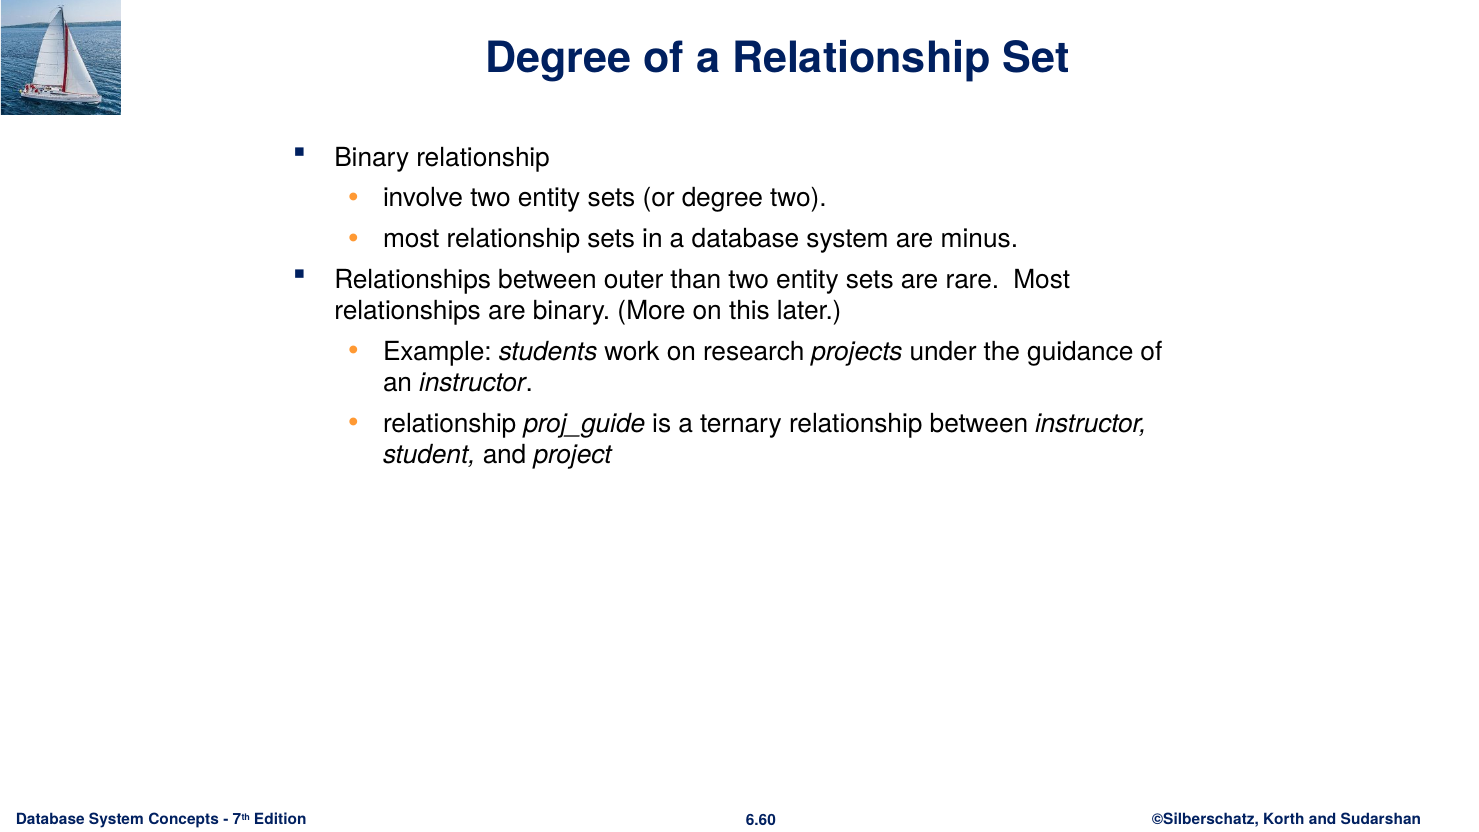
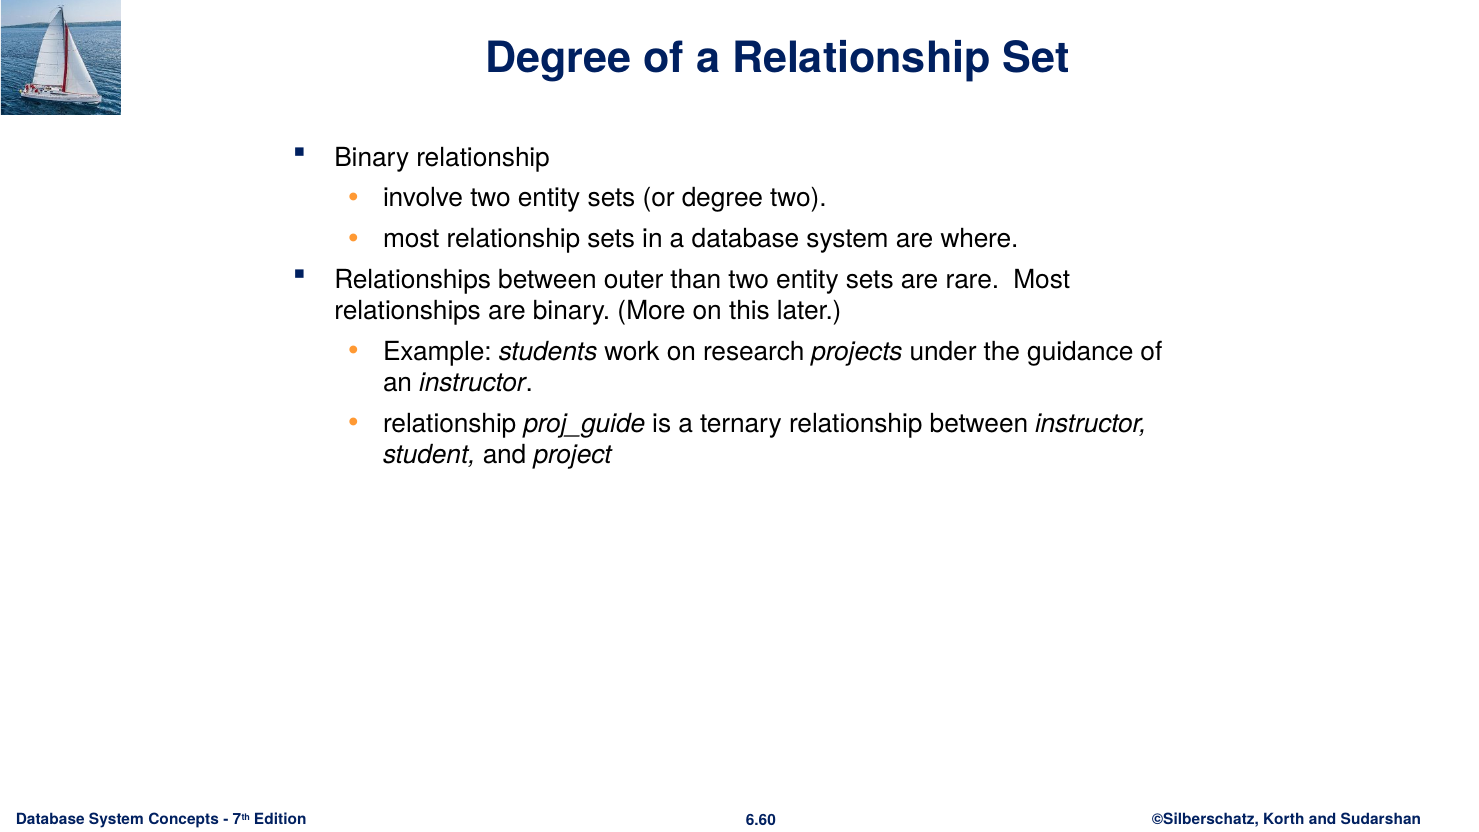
minus: minus -> where (980, 239)
